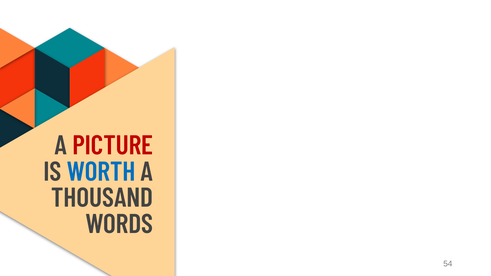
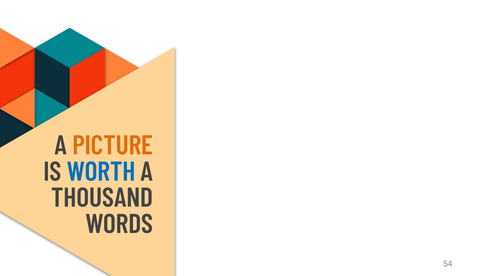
PICTURE colour: red -> orange (113, 146)
